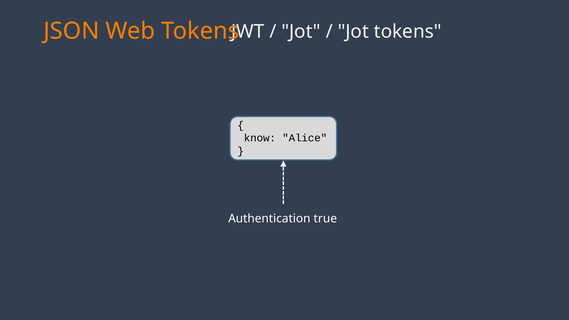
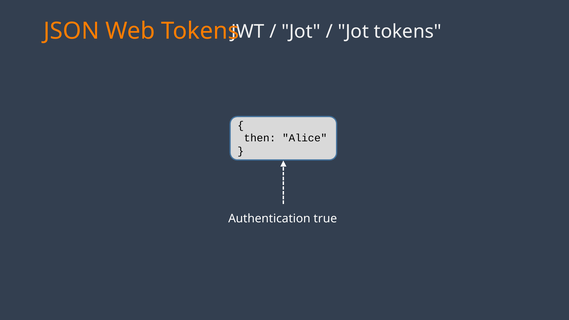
know: know -> then (260, 138)
